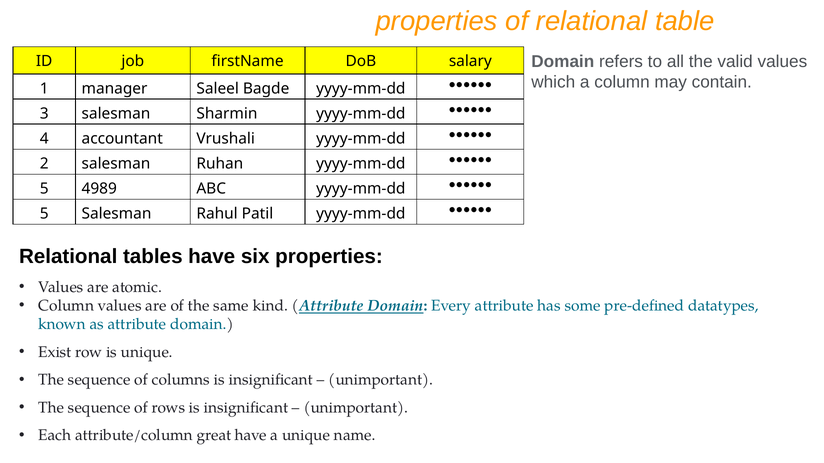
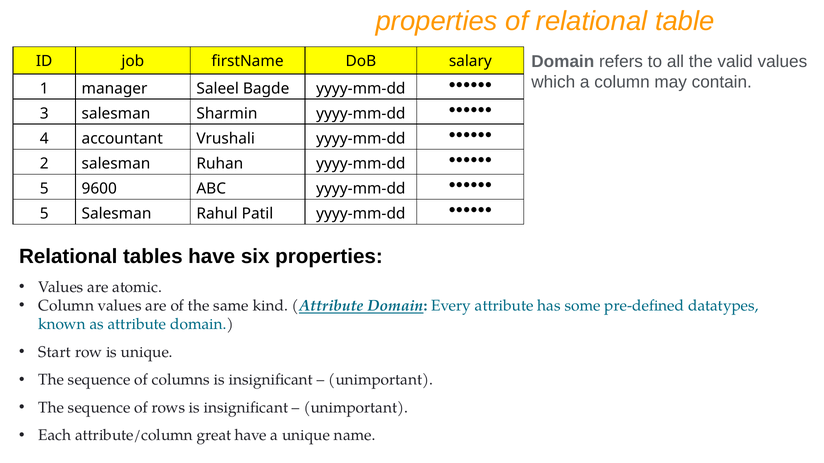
4989: 4989 -> 9600 (99, 189)
Exist: Exist -> Start (55, 352)
